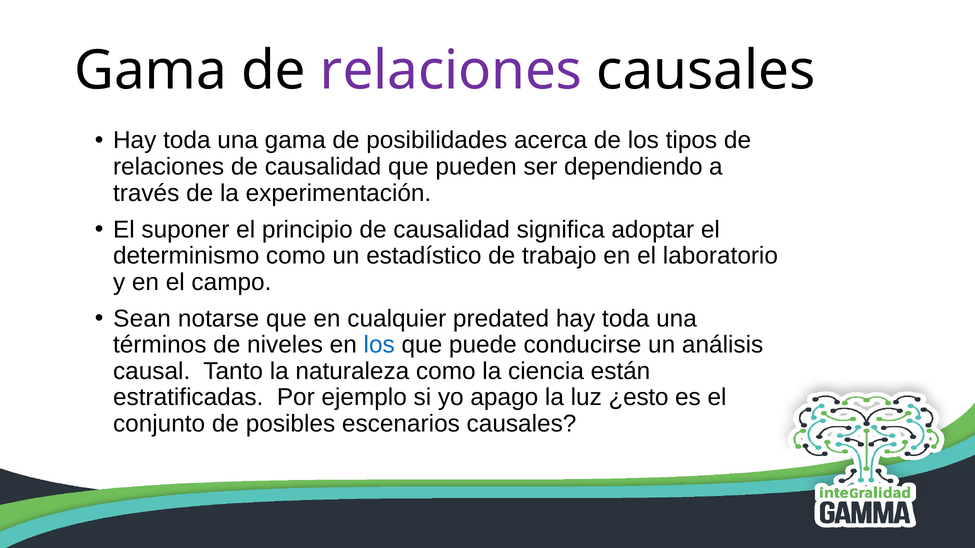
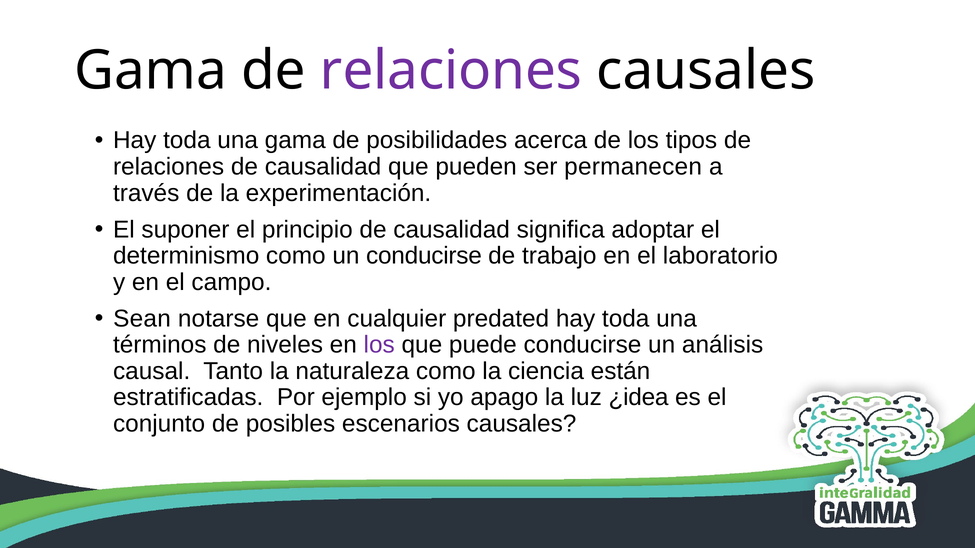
dependiendo: dependiendo -> permanecen (633, 167)
un estadístico: estadístico -> conducirse (424, 256)
los colour: blue -> purple (379, 345)
¿esto: ¿esto -> ¿idea (639, 398)
